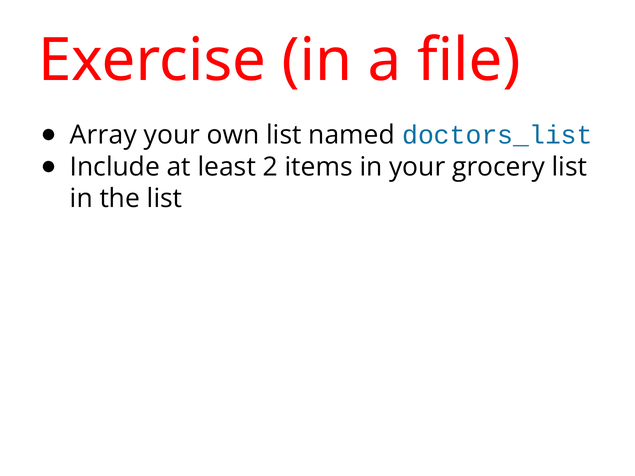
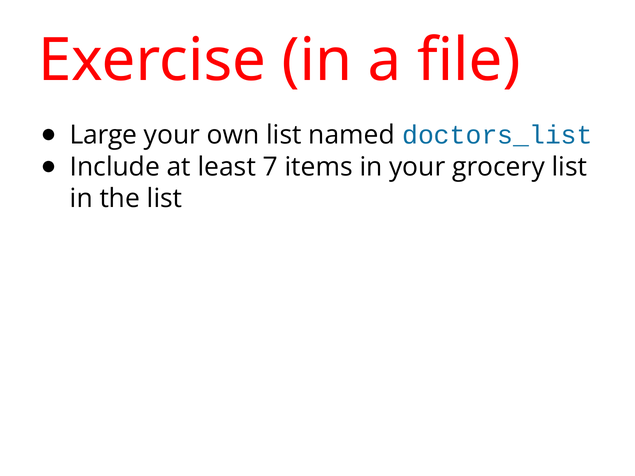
Array: Array -> Large (104, 135)
2: 2 -> 7 (270, 167)
